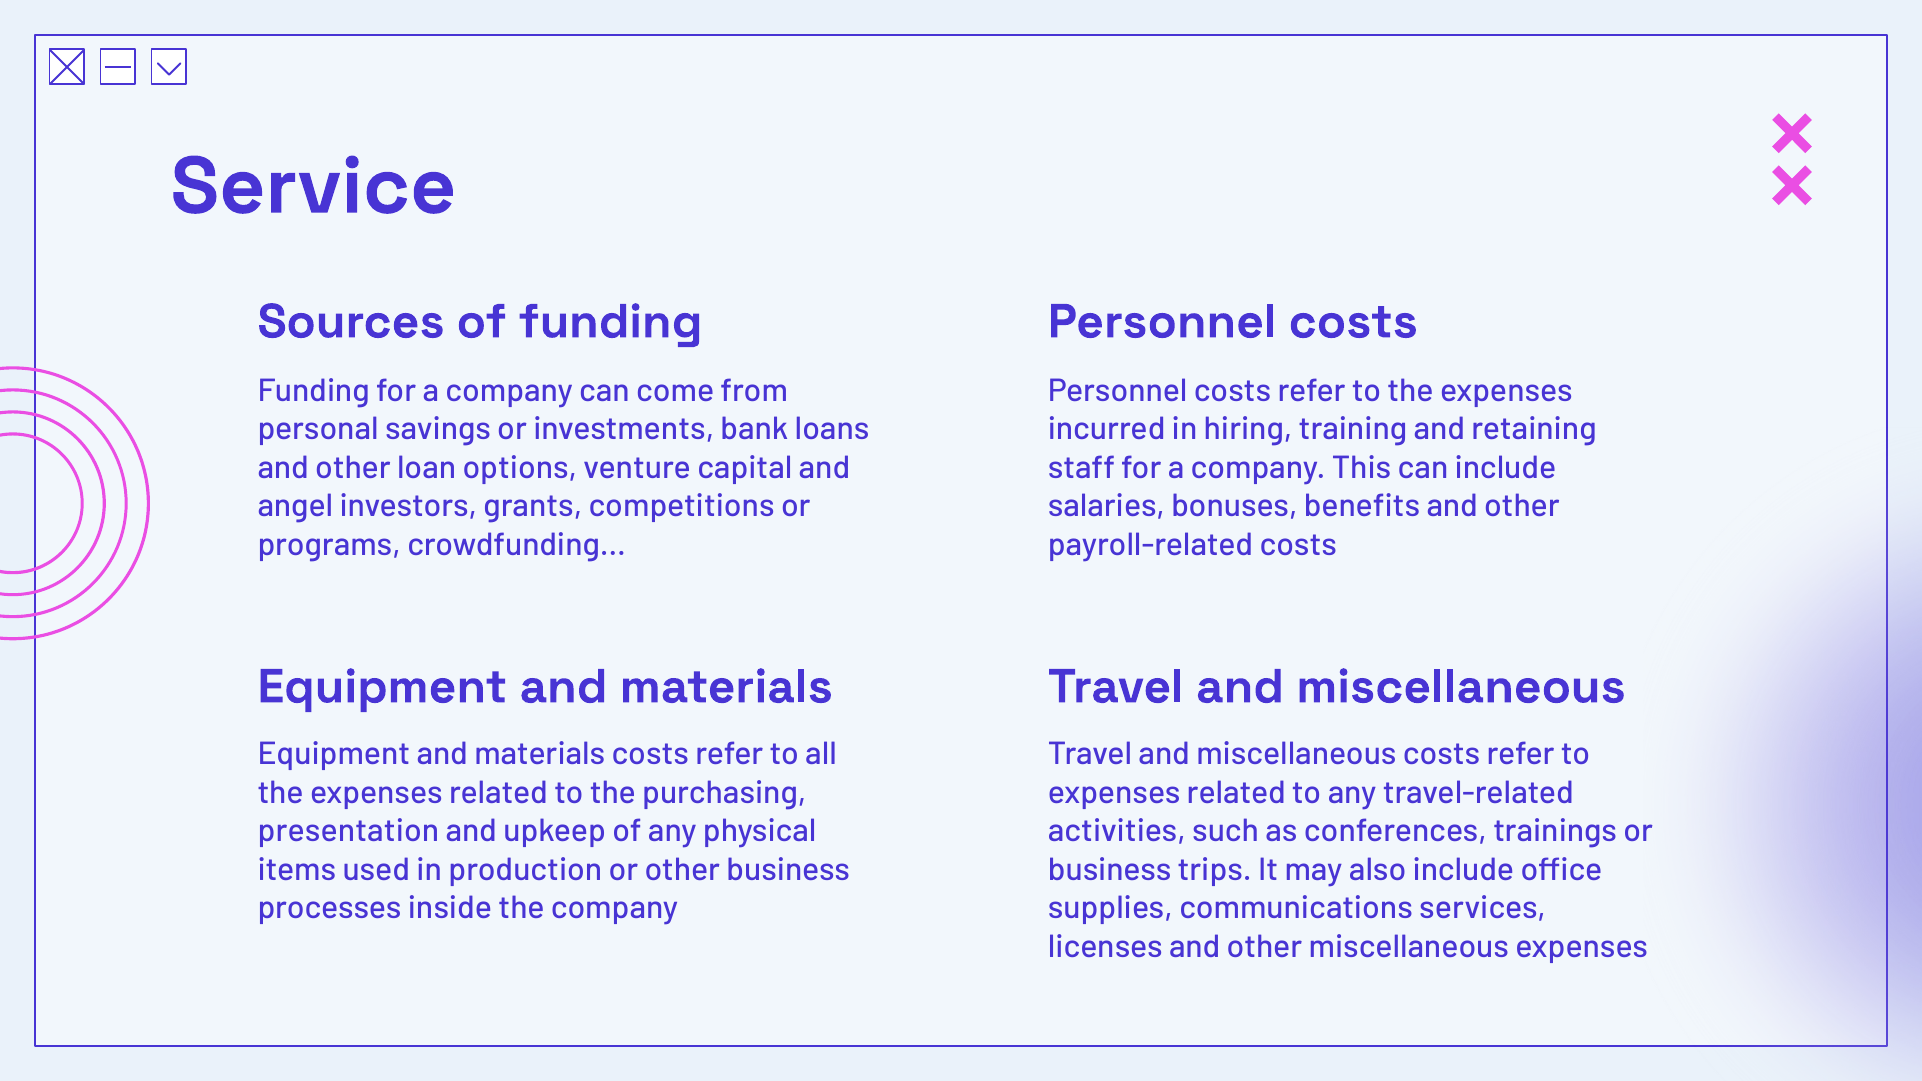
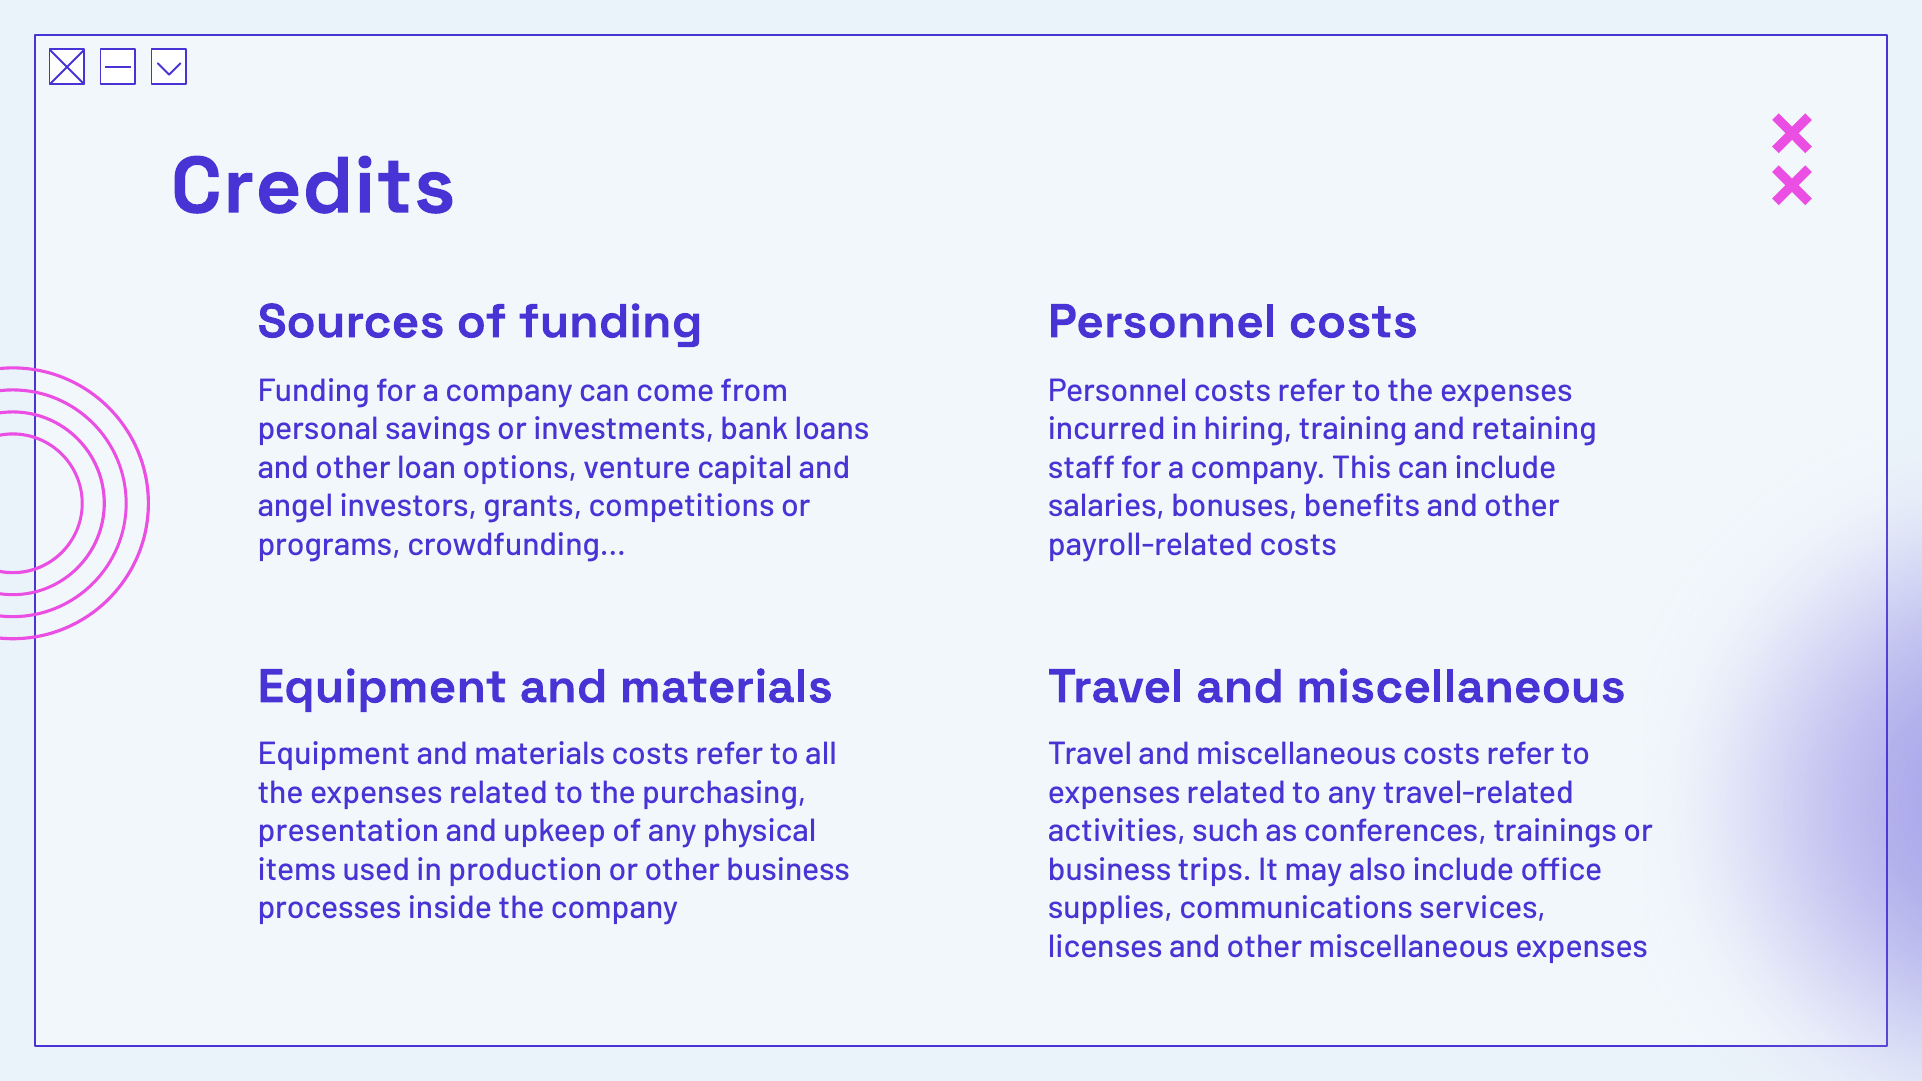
Service: Service -> Credits (313, 186)
